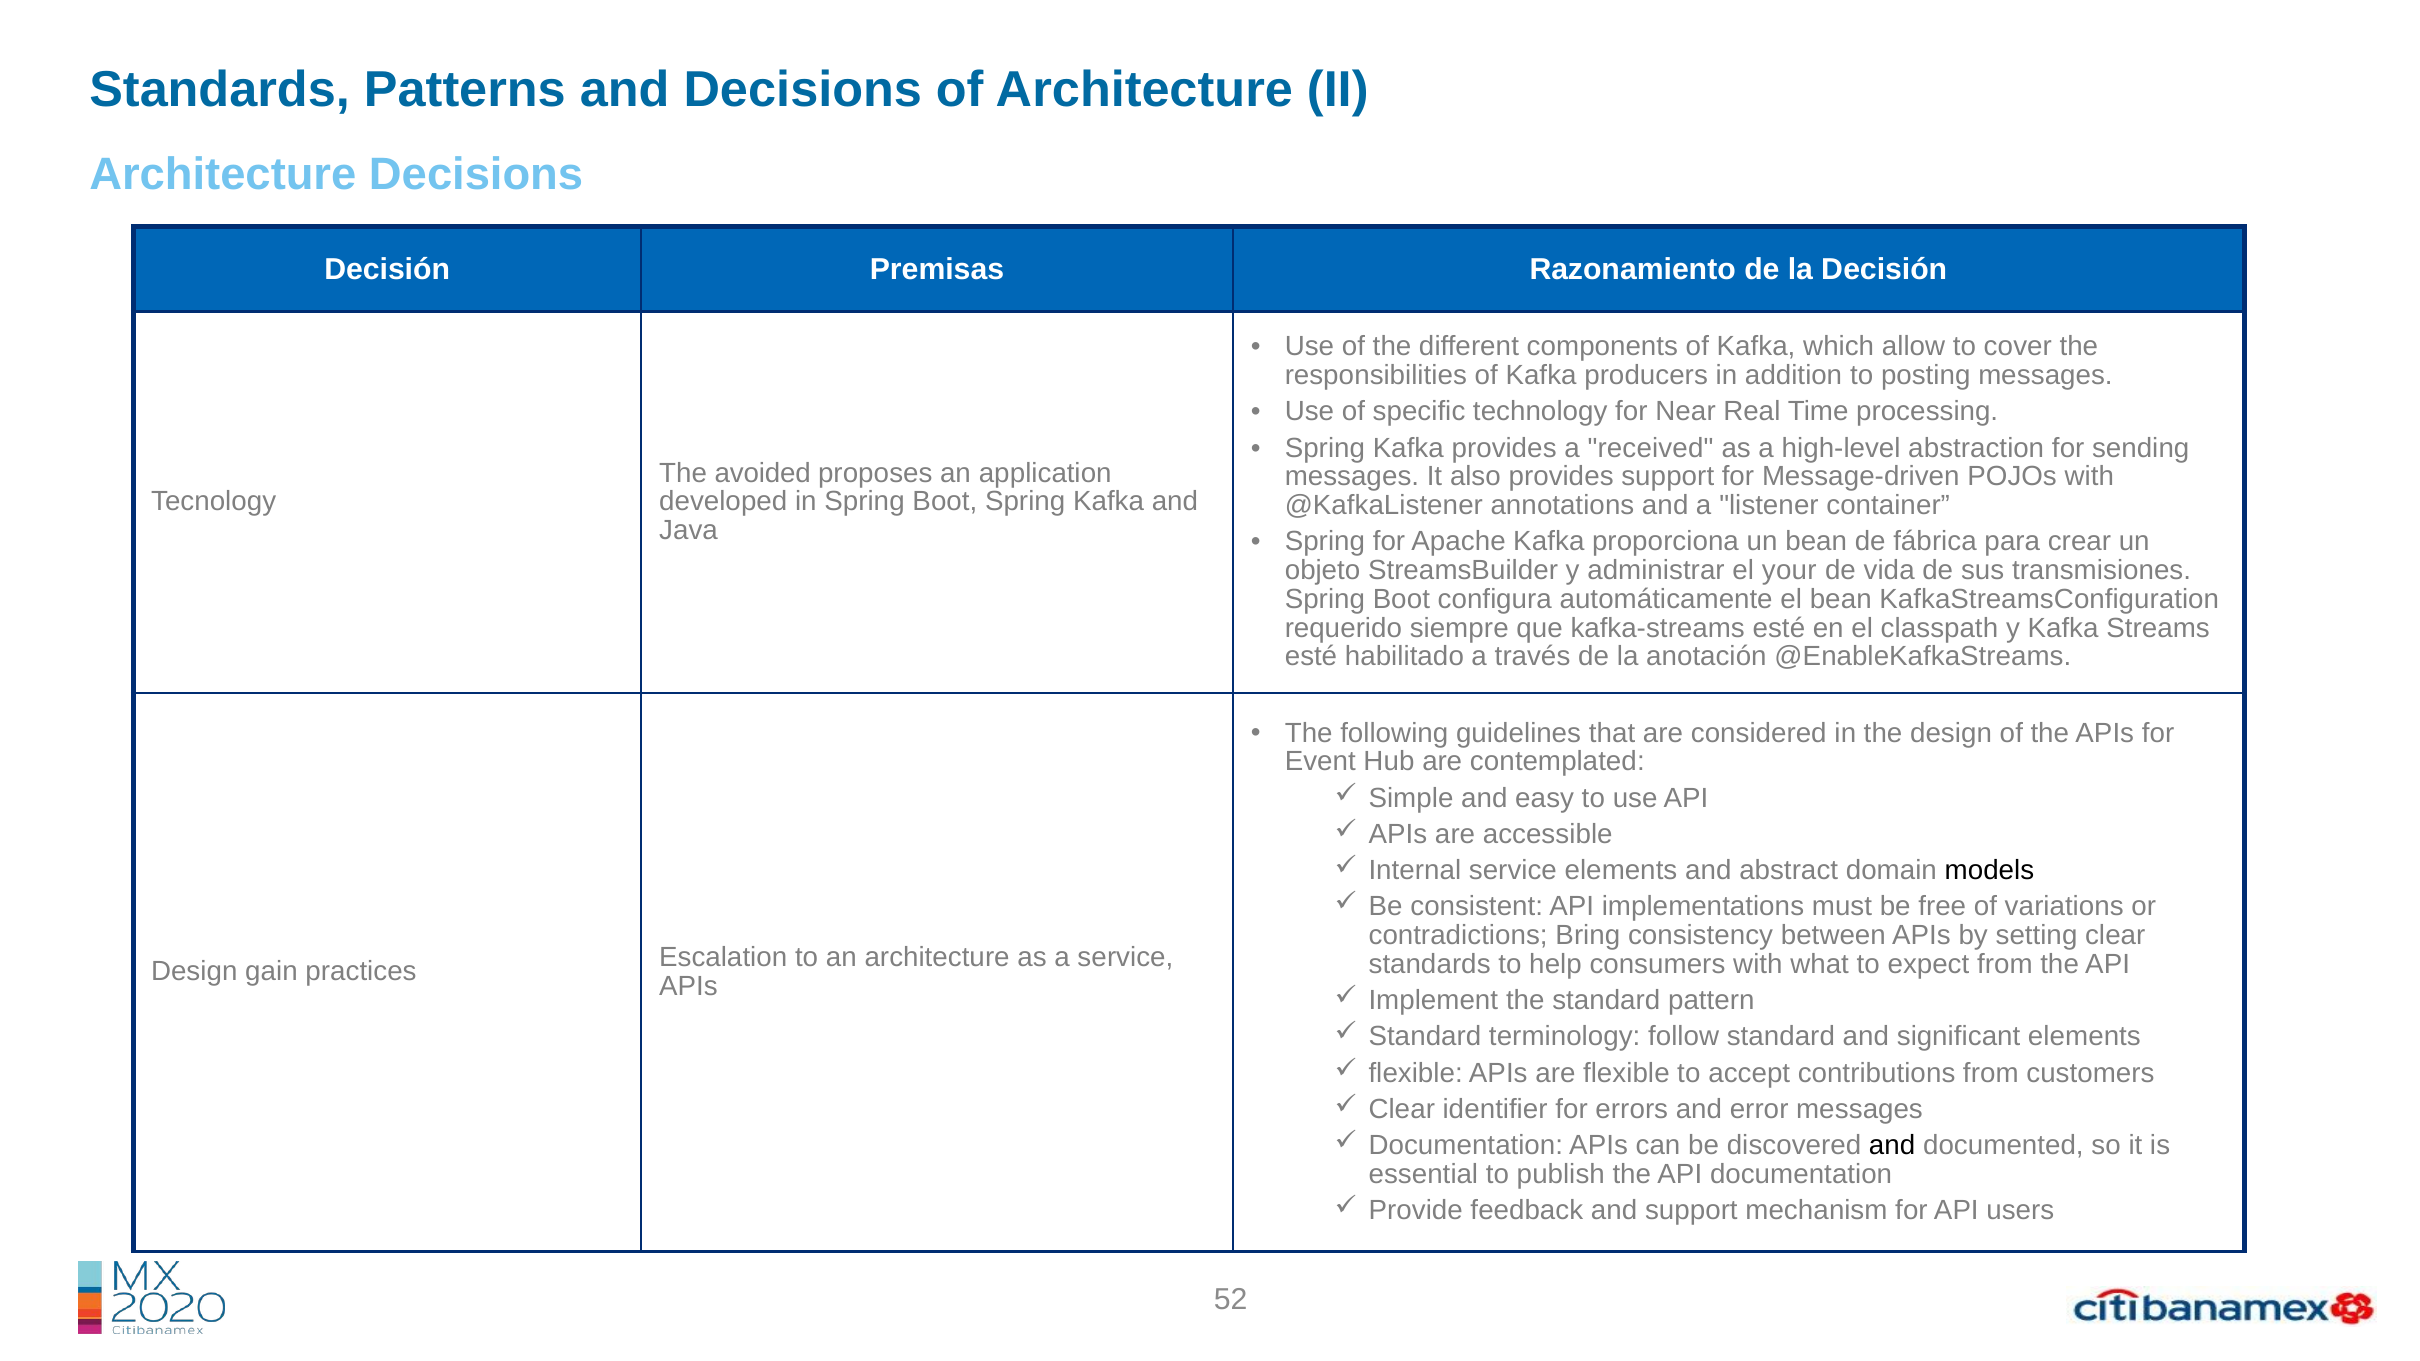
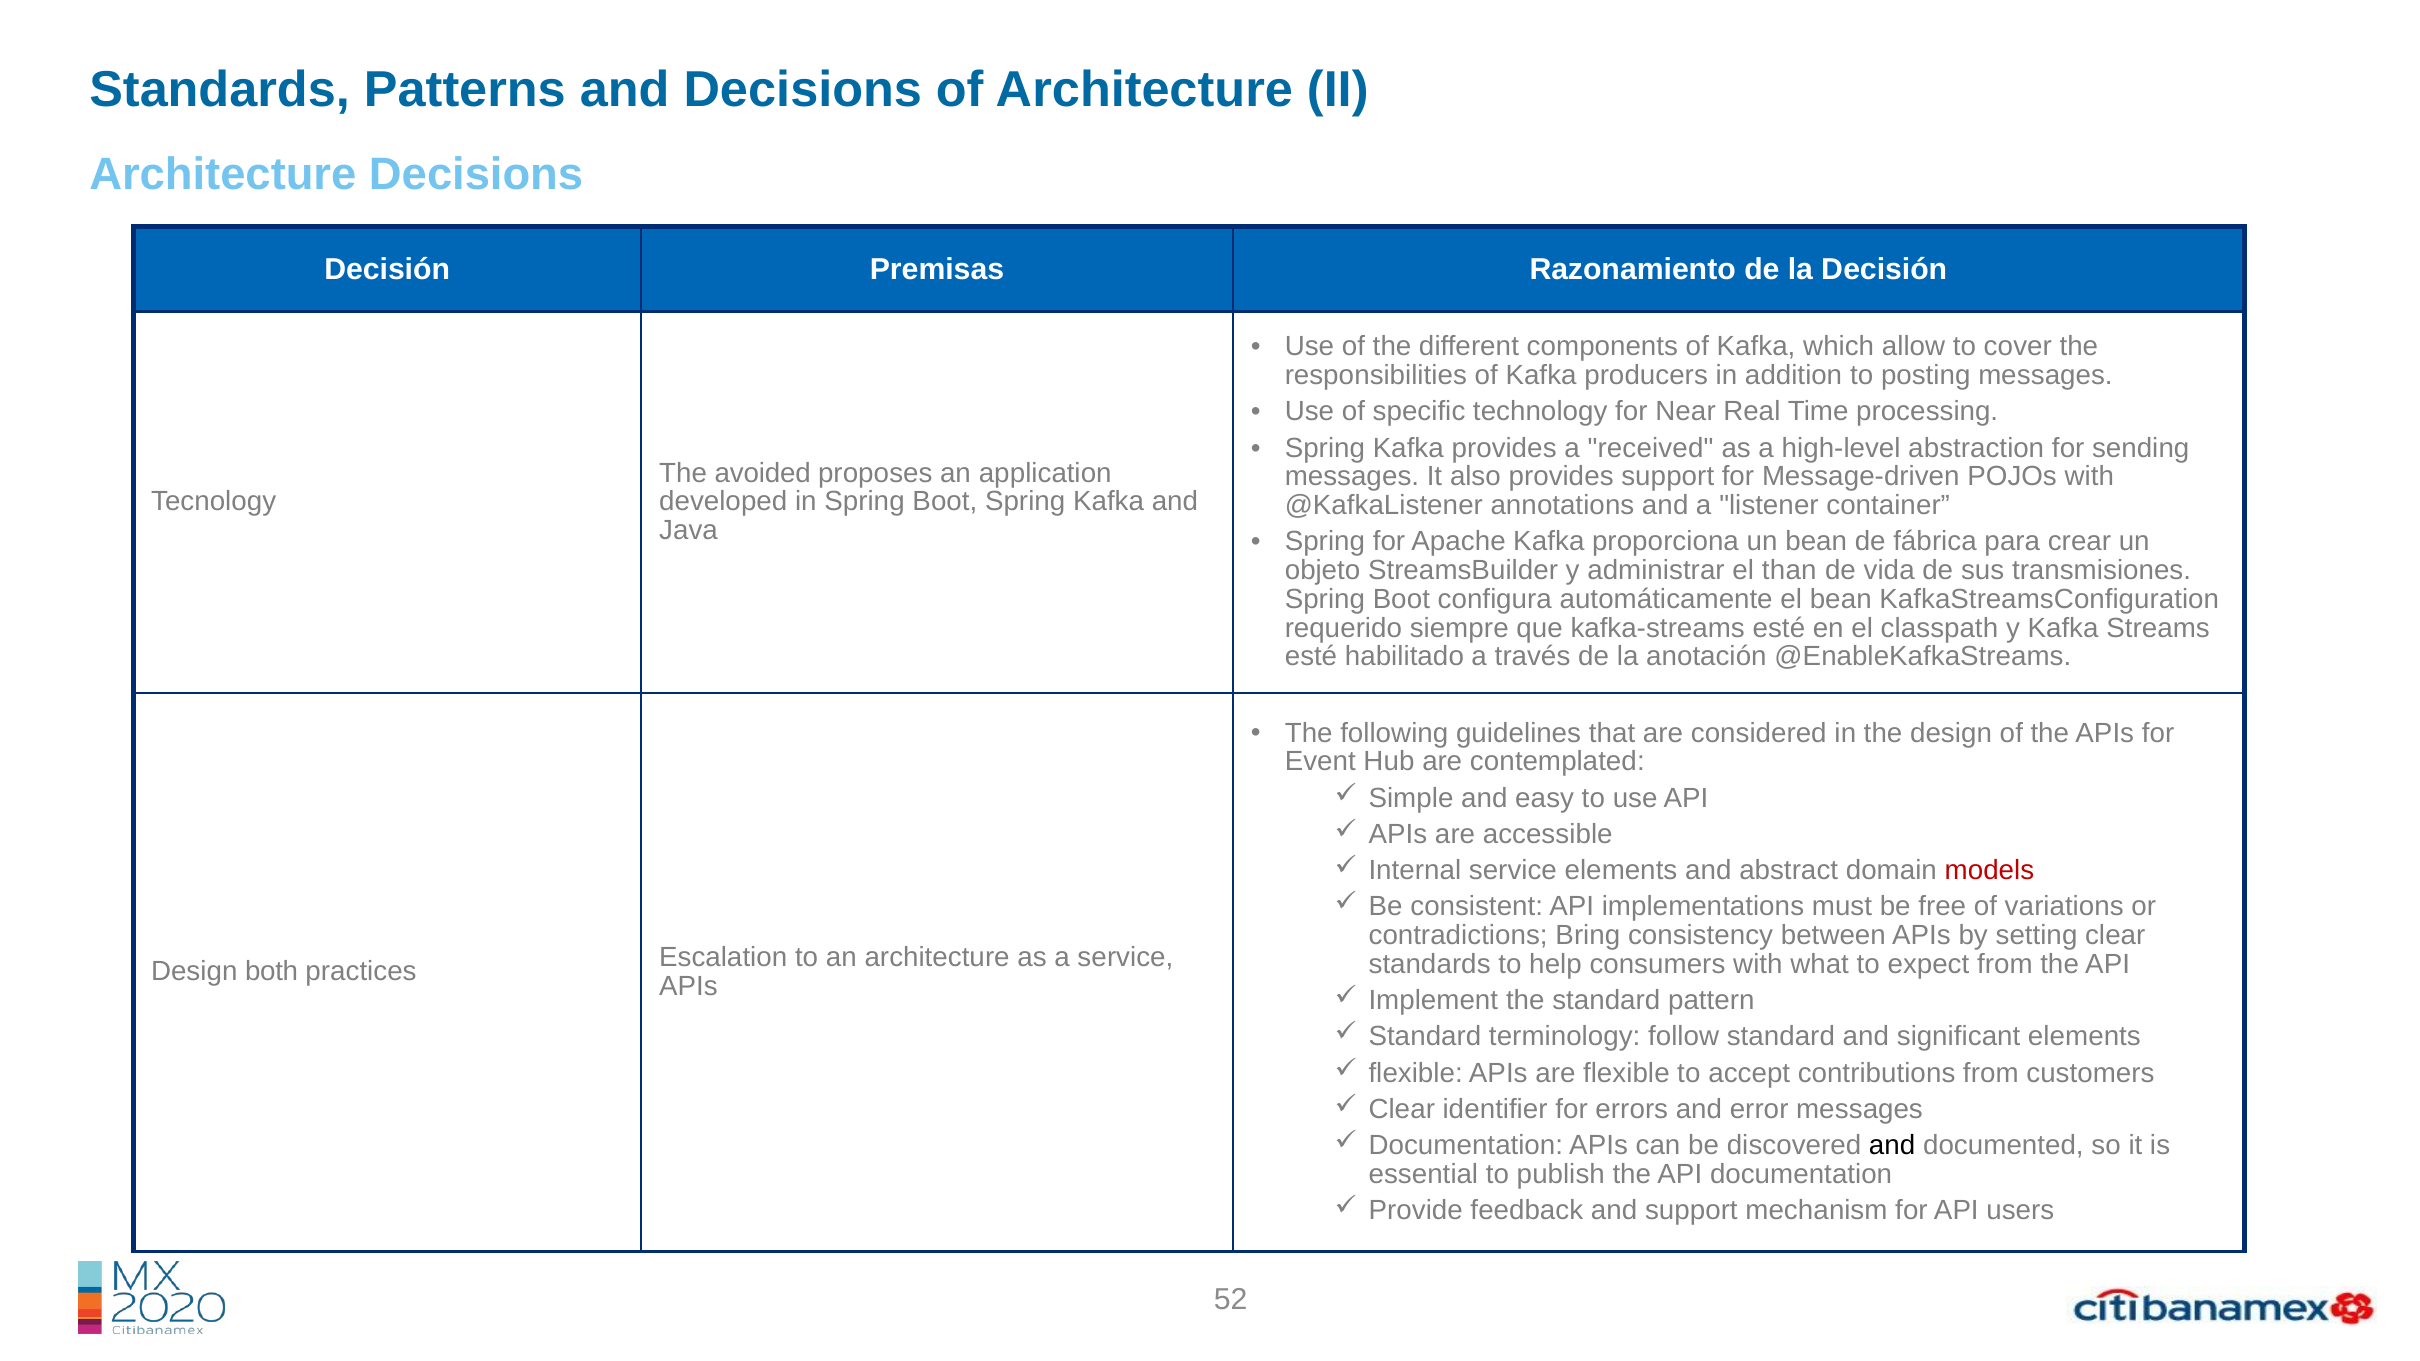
your: your -> than (1789, 571)
models colour: black -> red (1989, 871)
gain: gain -> both (272, 972)
